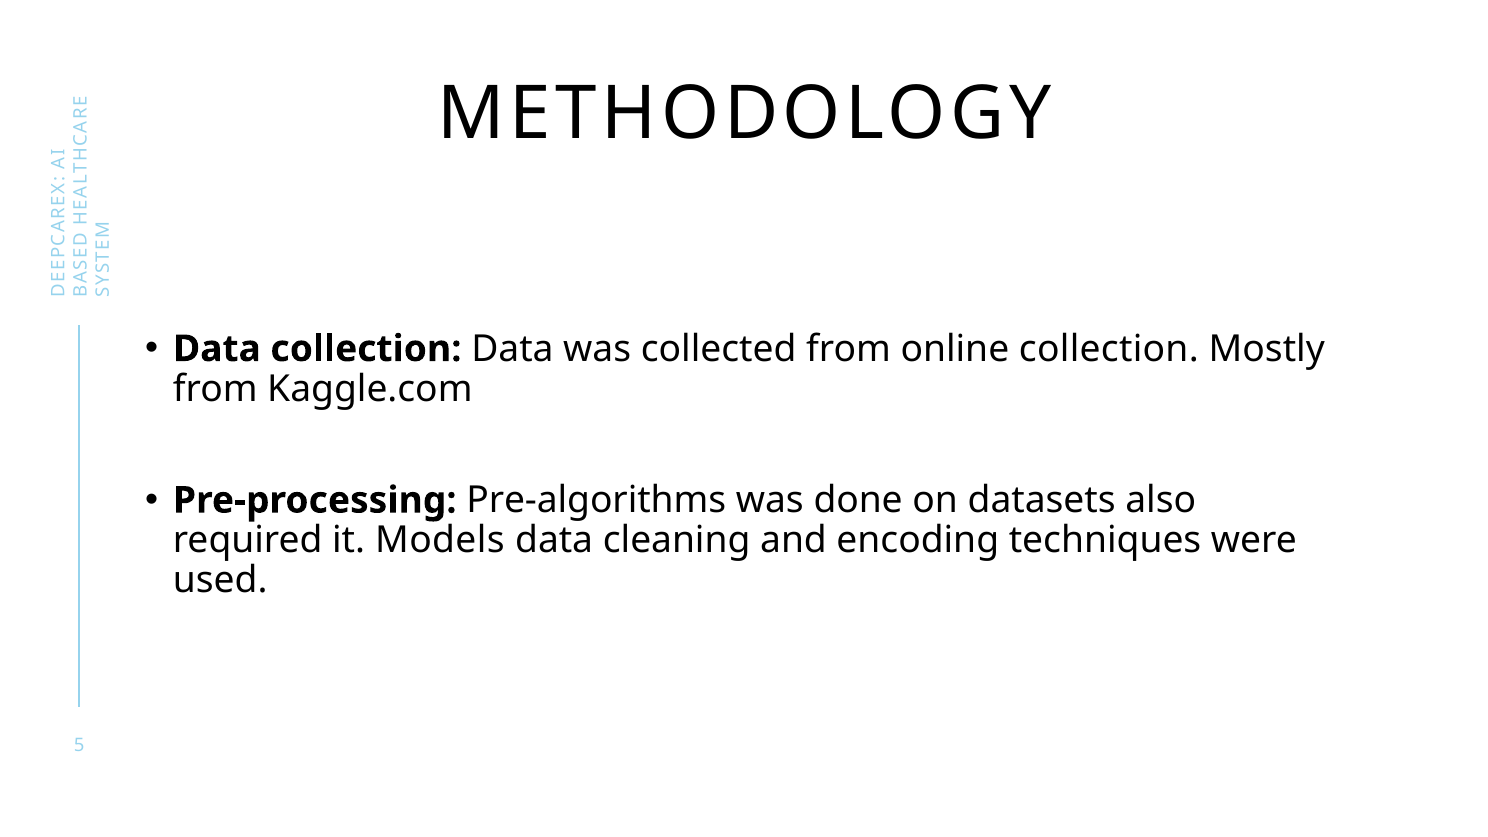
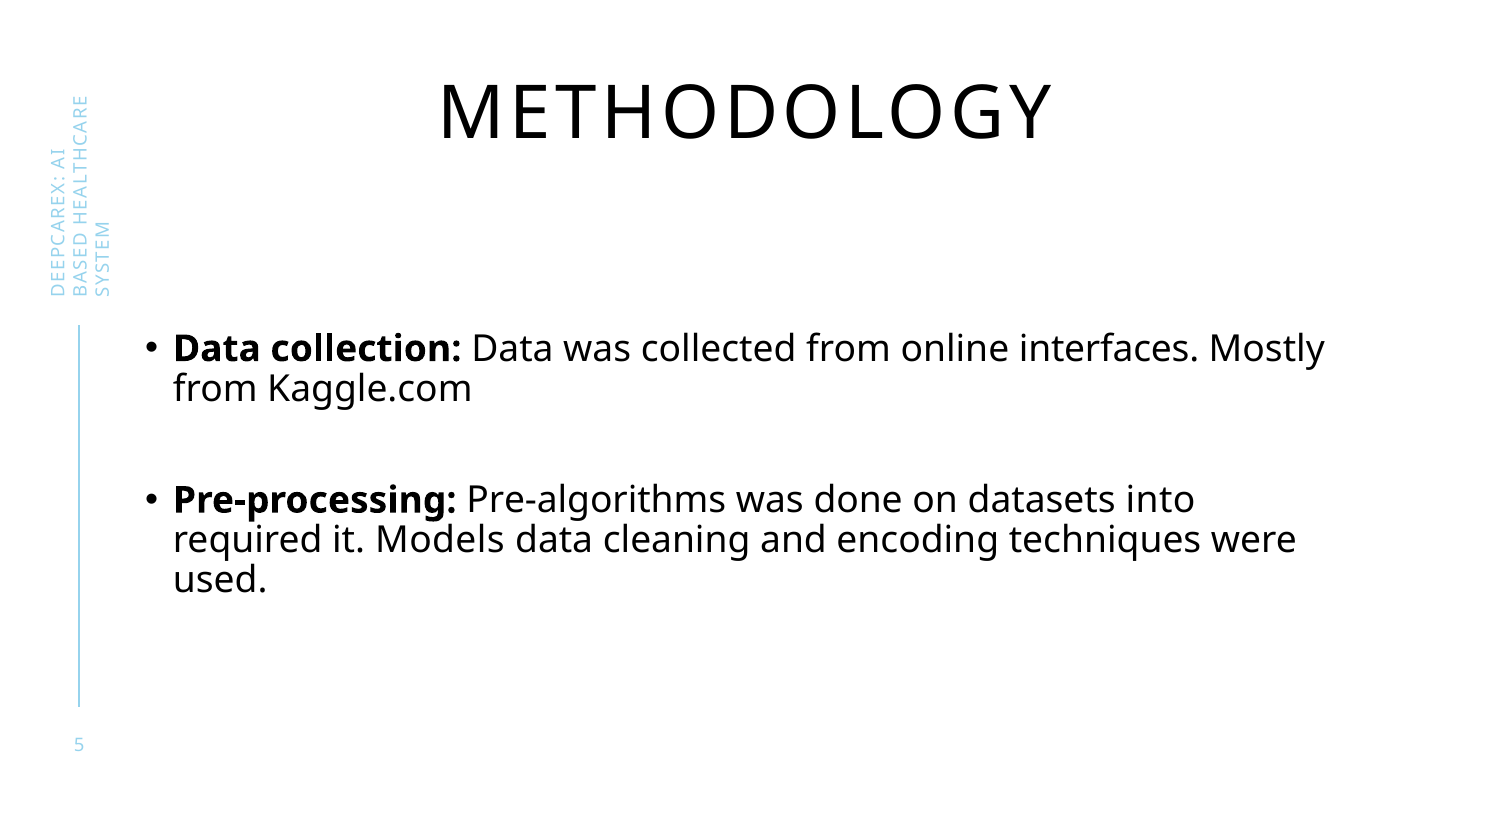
online collection: collection -> interfaces (1109, 349)
also: also -> into (1161, 500)
